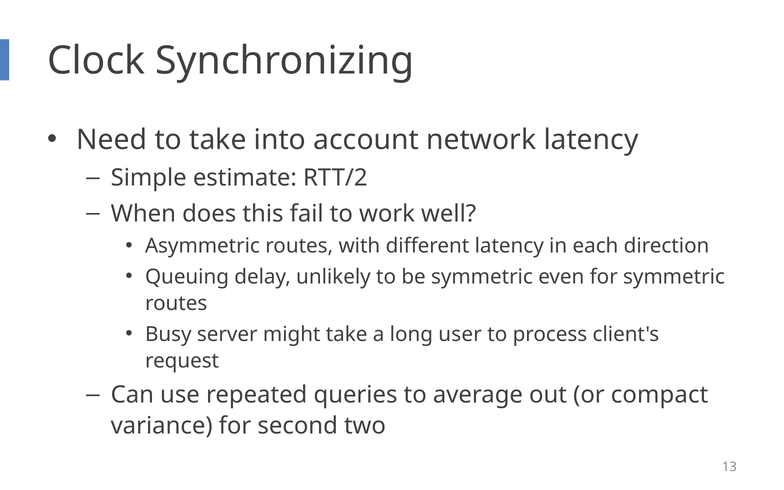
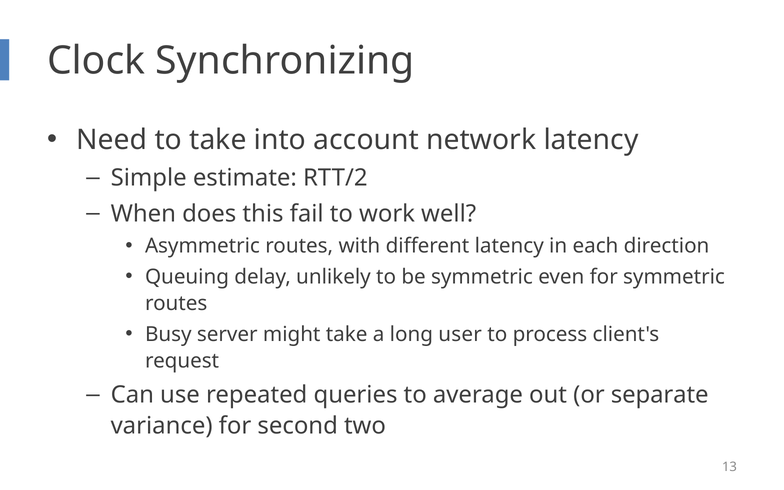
compact: compact -> separate (660, 395)
